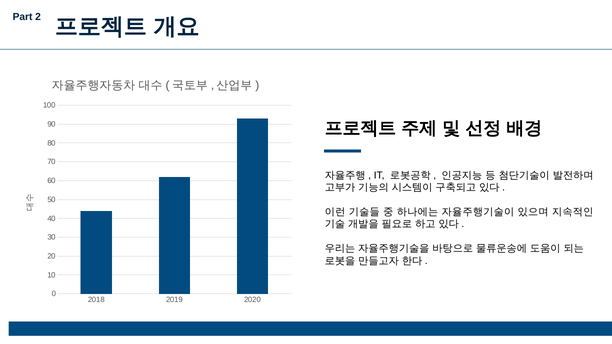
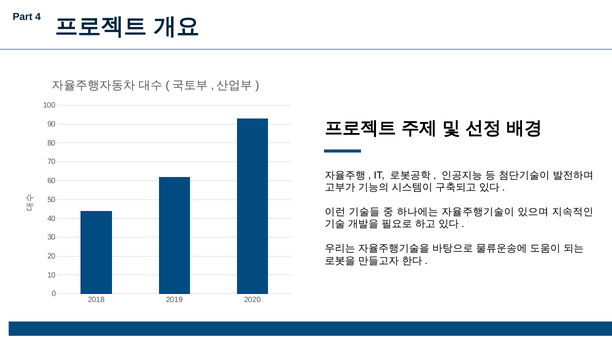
2: 2 -> 4 (38, 17)
